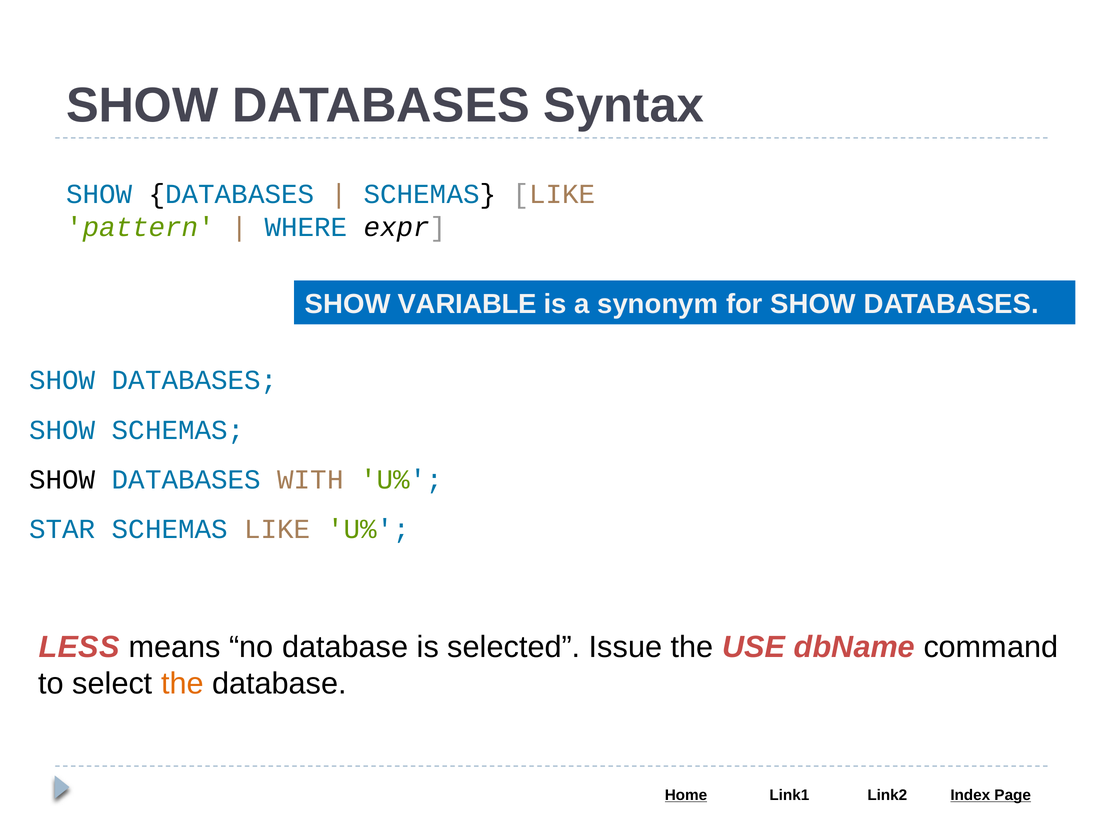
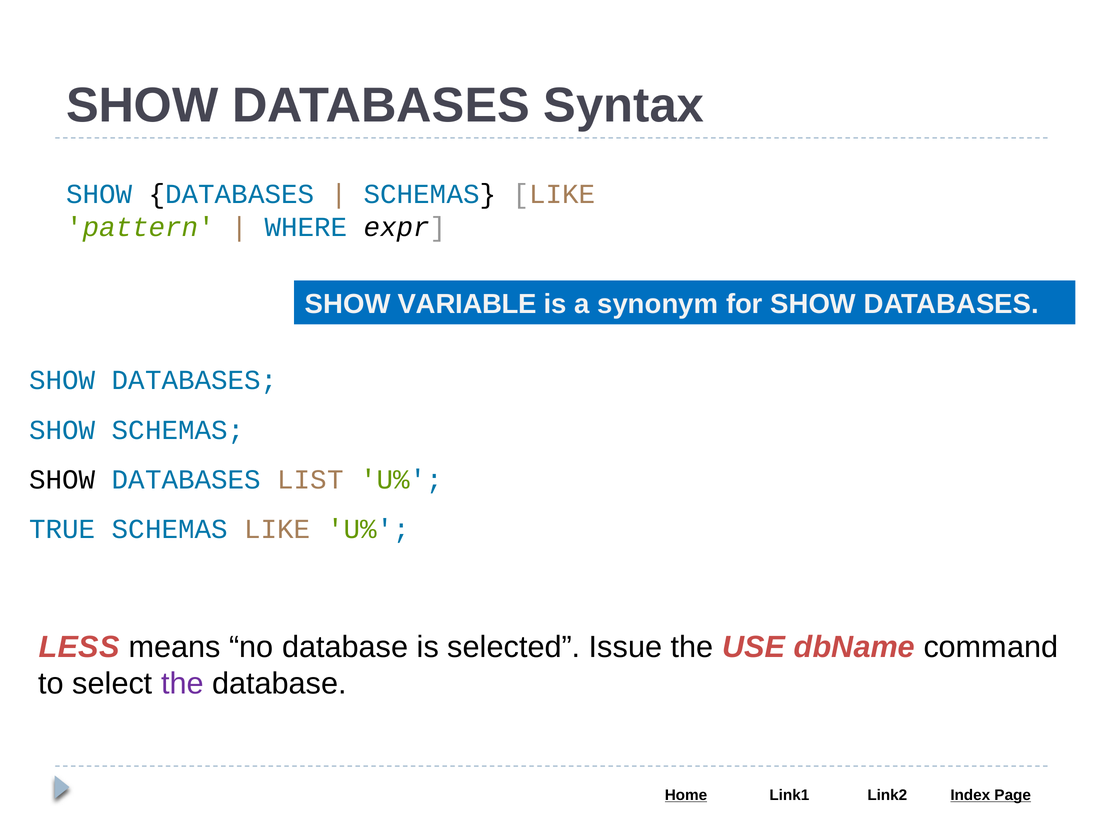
WITH: WITH -> LIST (310, 480)
STAR: STAR -> TRUE (62, 529)
the colour: orange -> purple (182, 684)
